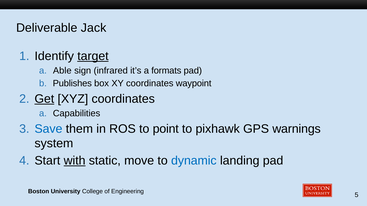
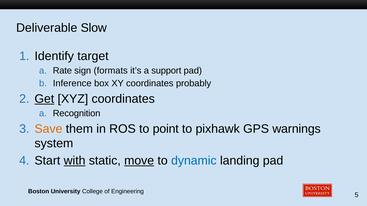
Jack: Jack -> Slow (94, 28)
target underline: present -> none (93, 56)
Able: Able -> Rate (62, 71)
infrared: infrared -> formats (111, 71)
formats: formats -> support (166, 71)
Publishes: Publishes -> Inference (72, 84)
waypoint: waypoint -> probably (194, 84)
Capabilities: Capabilities -> Recognition (77, 114)
Save colour: blue -> orange (48, 129)
move underline: none -> present (139, 161)
